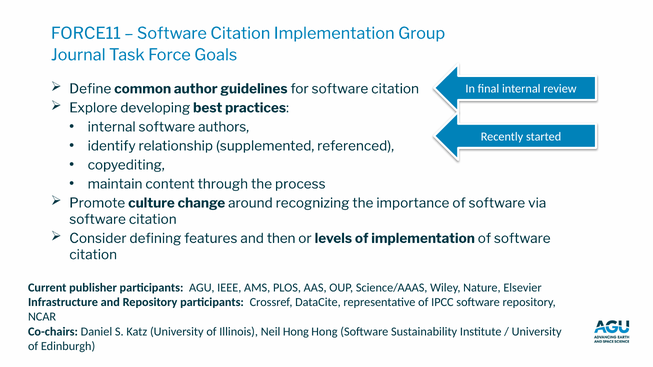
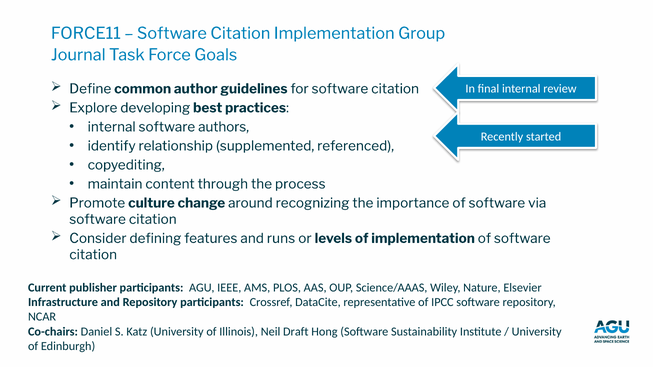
then: then -> runs (281, 239)
Neil Hong: Hong -> Draft (296, 332)
